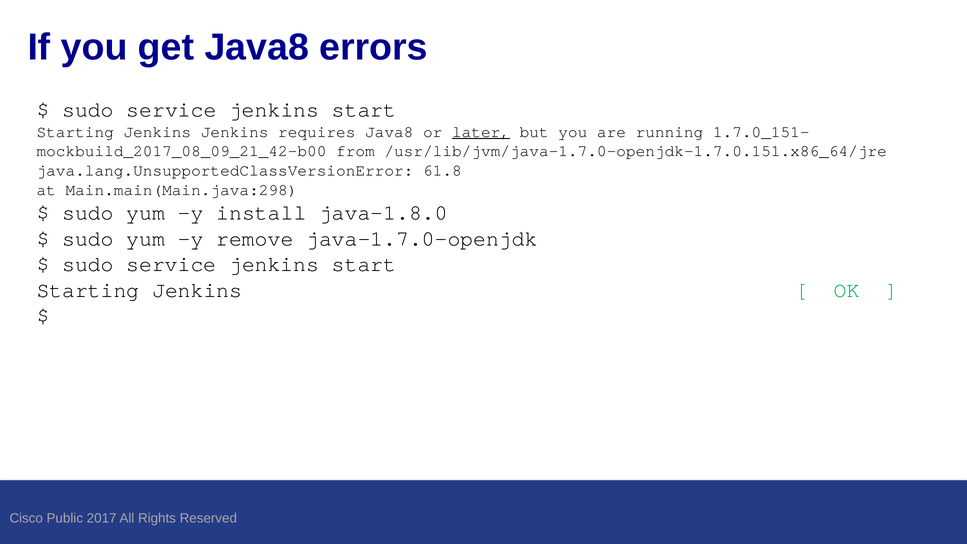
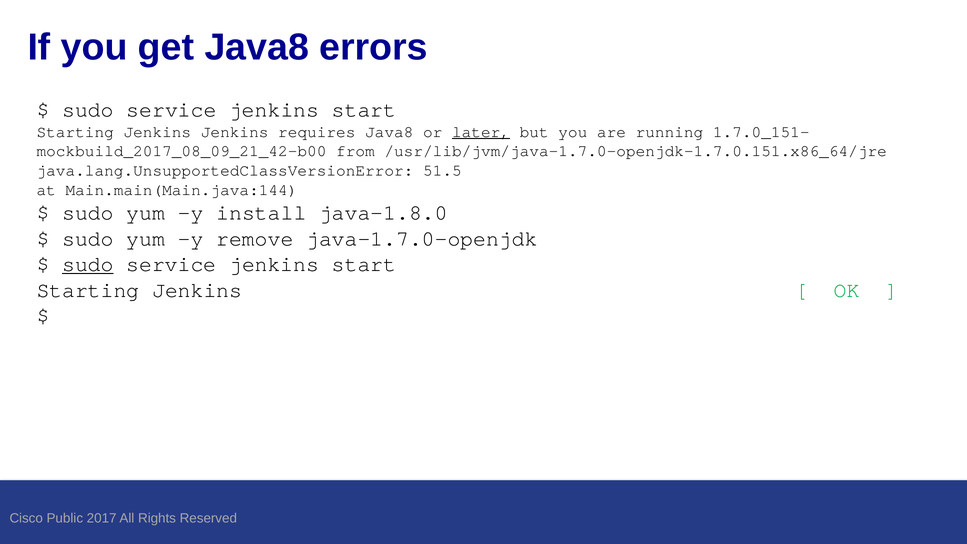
61.8: 61.8 -> 51.5 (442, 170)
Main.main(Main.java:298: Main.main(Main.java:298 -> Main.main(Main.java:144 (181, 190)
sudo underline: none -> present (88, 264)
